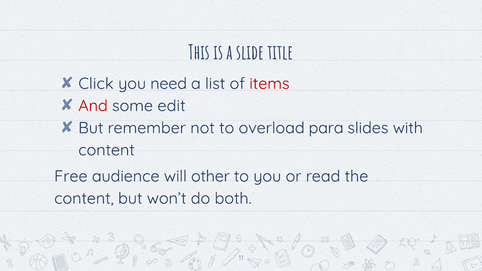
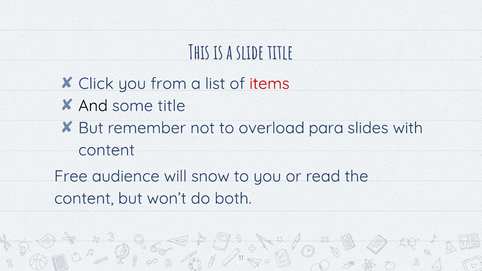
need: need -> from (169, 84)
And colour: red -> black (93, 106)
some edit: edit -> title (172, 106)
other: other -> snow (210, 176)
